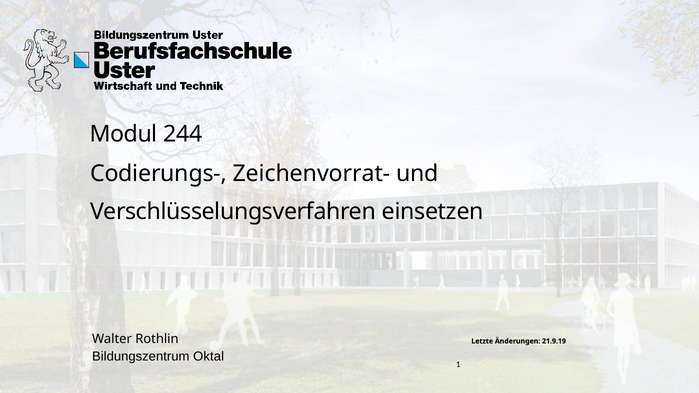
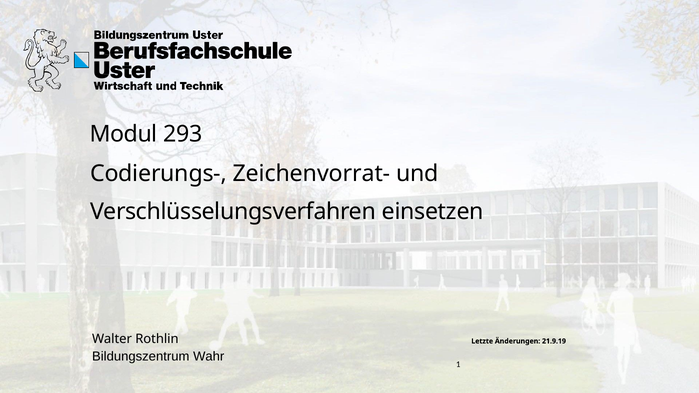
244: 244 -> 293 (183, 134)
Oktal: Oktal -> Wahr (209, 357)
